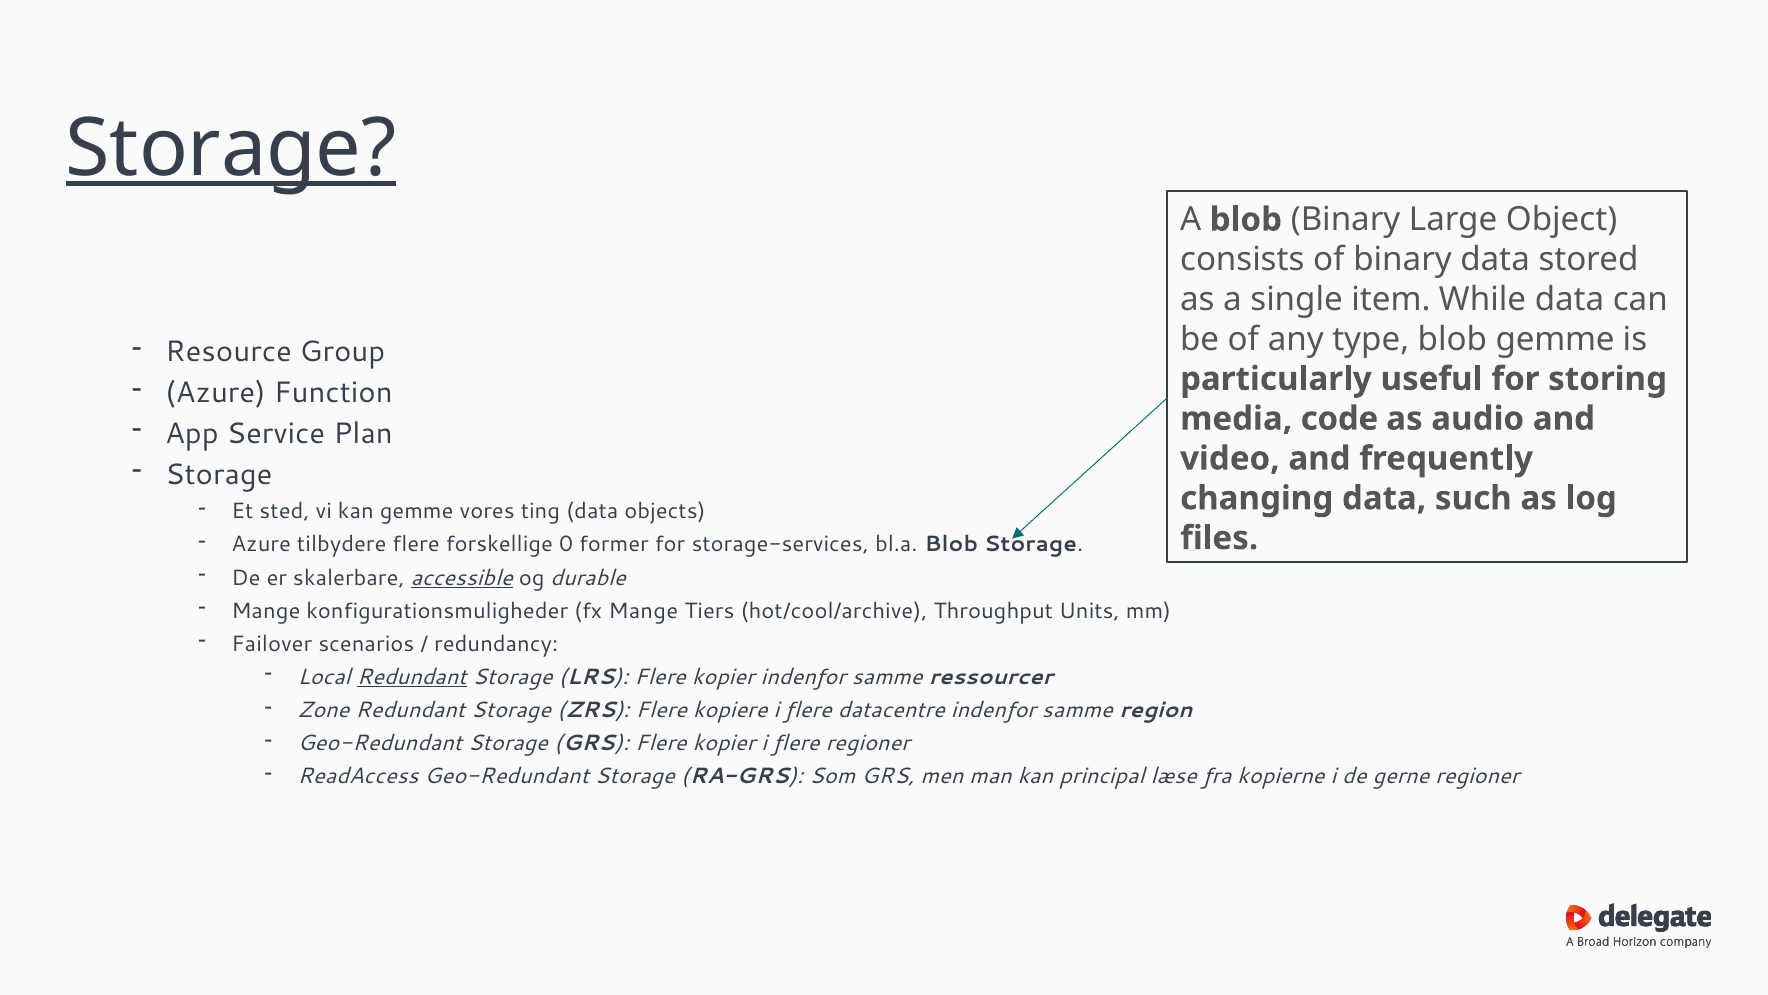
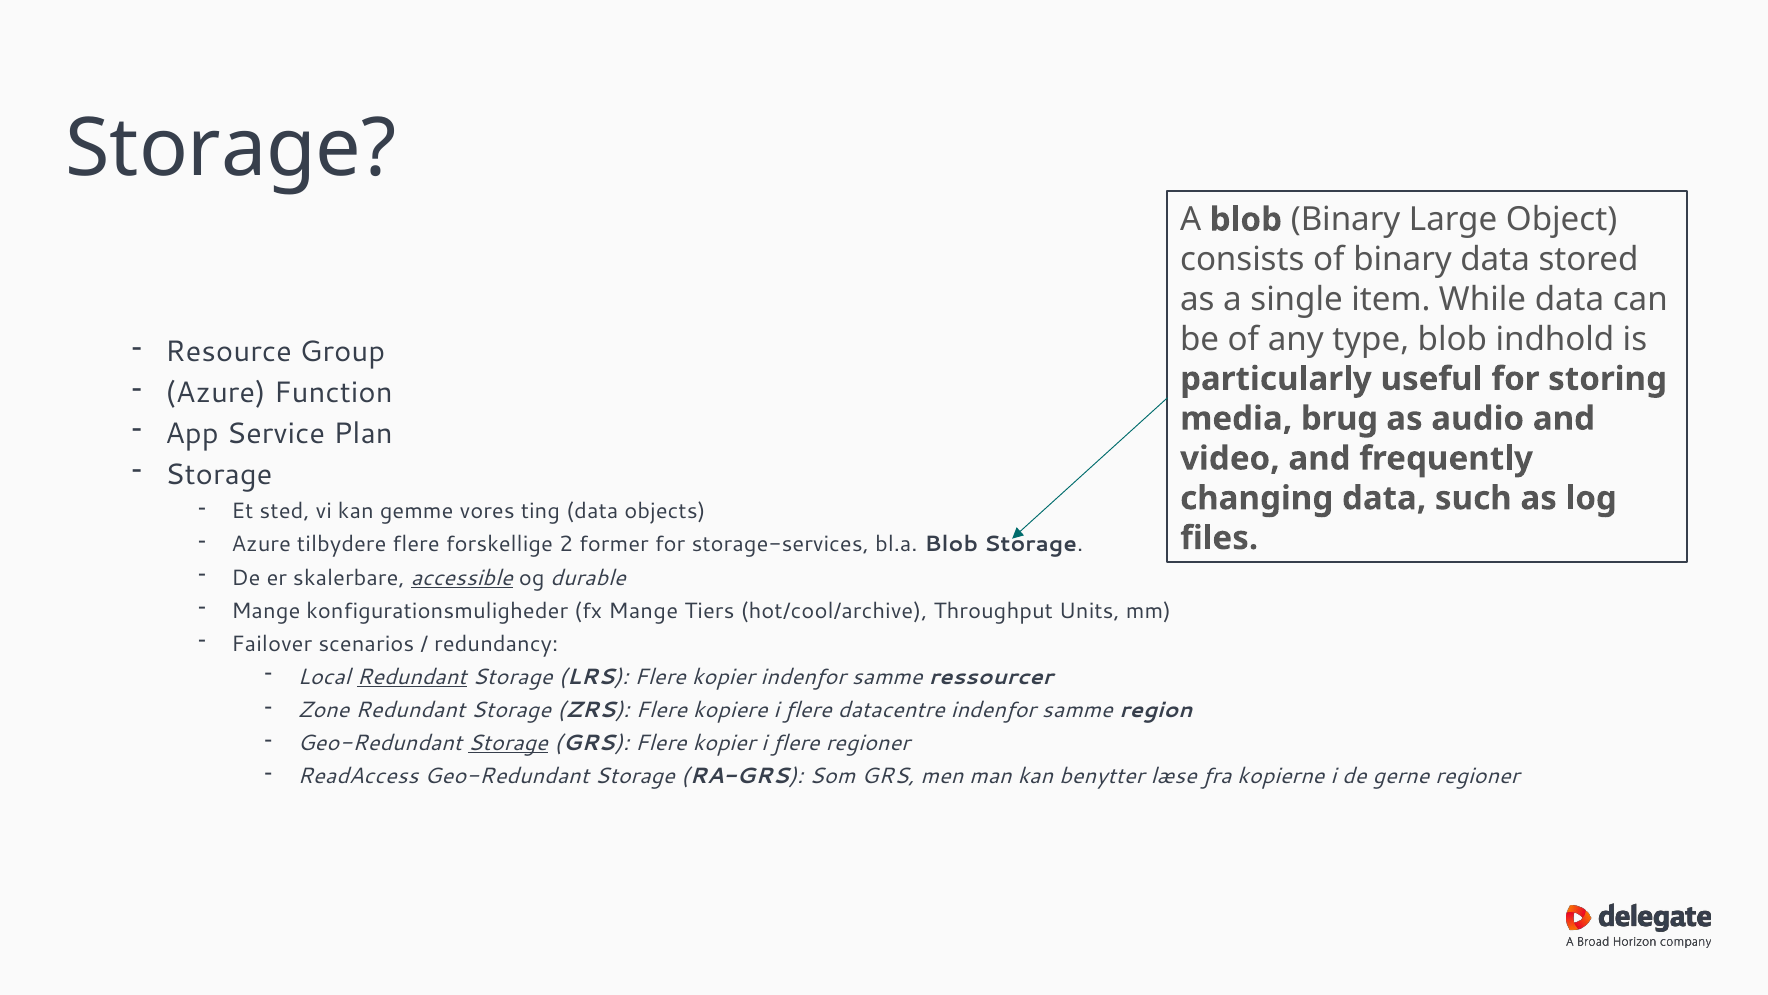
Storage underline: present -> none (231, 149)
blob gemme: gemme -> indhold (1555, 339)
code: code -> brug (1339, 419)
0: 0 -> 2 (566, 544)
Storage underline: none -> present (508, 743)
principal: principal -> benytter (1102, 776)
